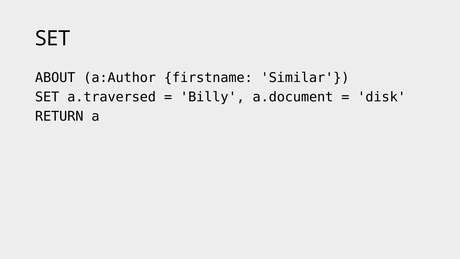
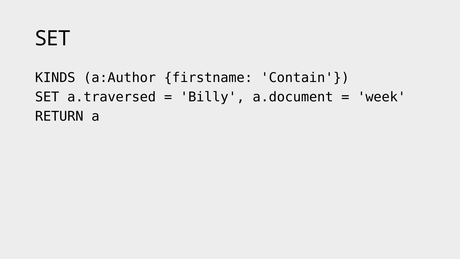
ABOUT: ABOUT -> KINDS (55, 78)
Similar: Similar -> Contain (305, 78)
disk: disk -> week (382, 97)
